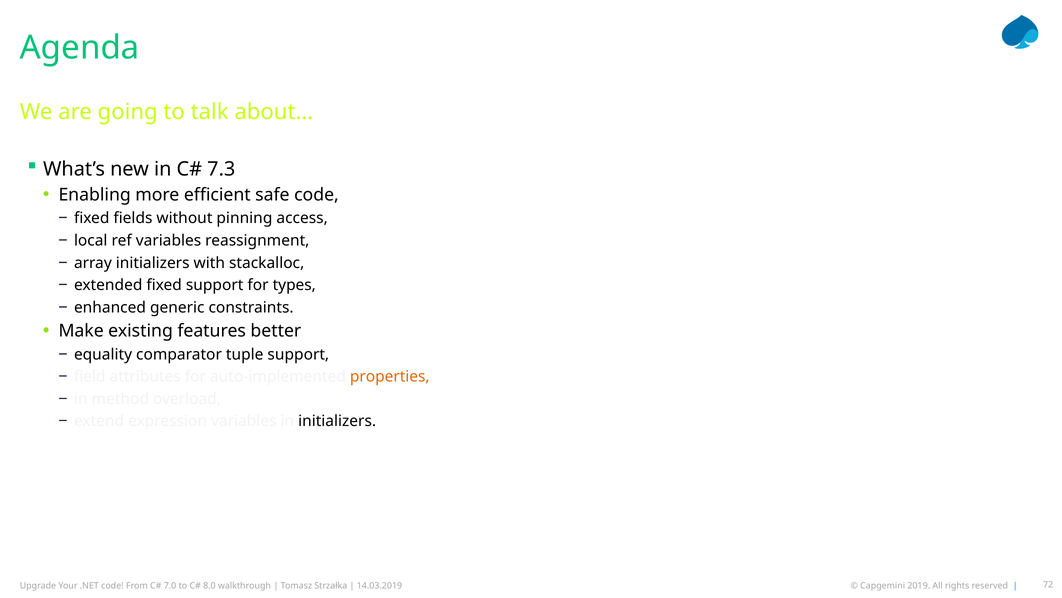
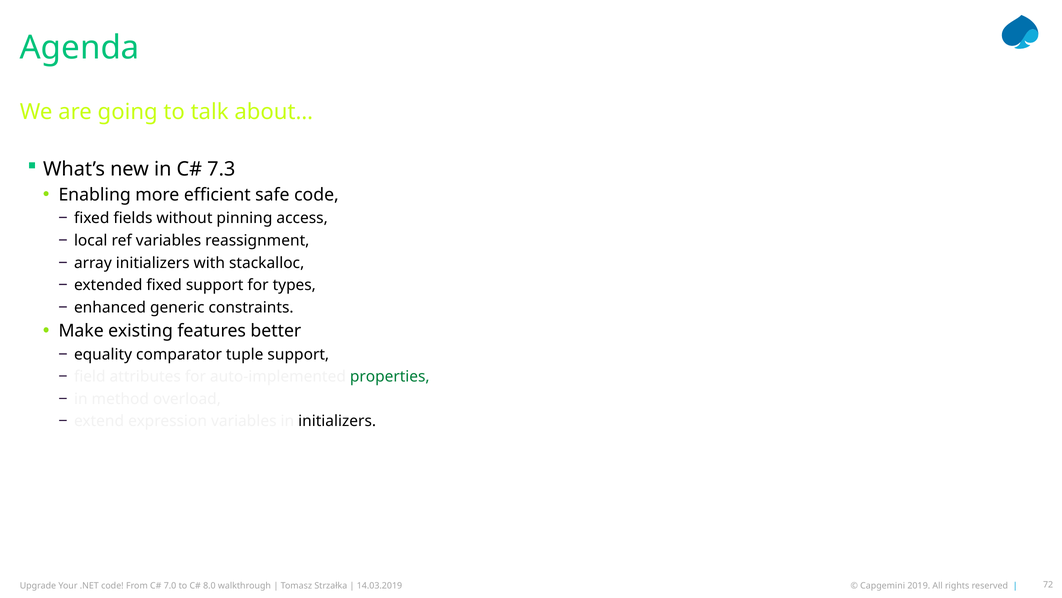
properties colour: orange -> green (390, 376)
